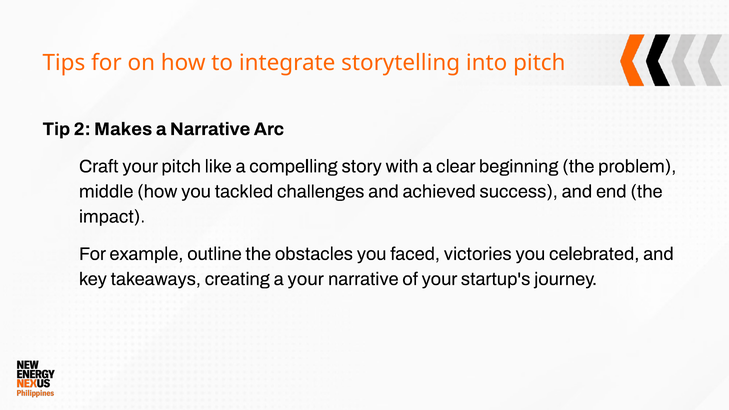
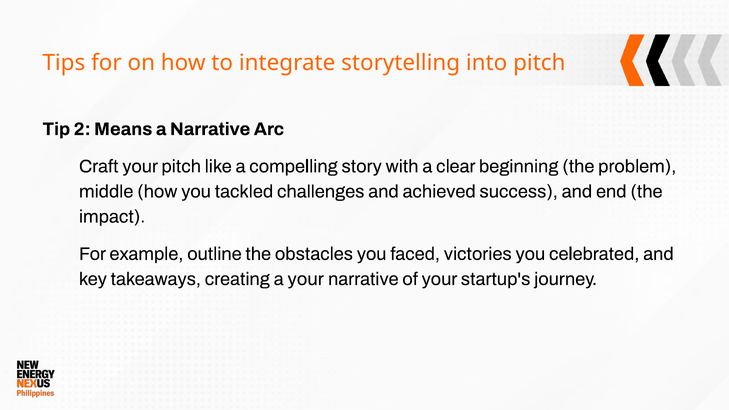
Makes: Makes -> Means (123, 129)
